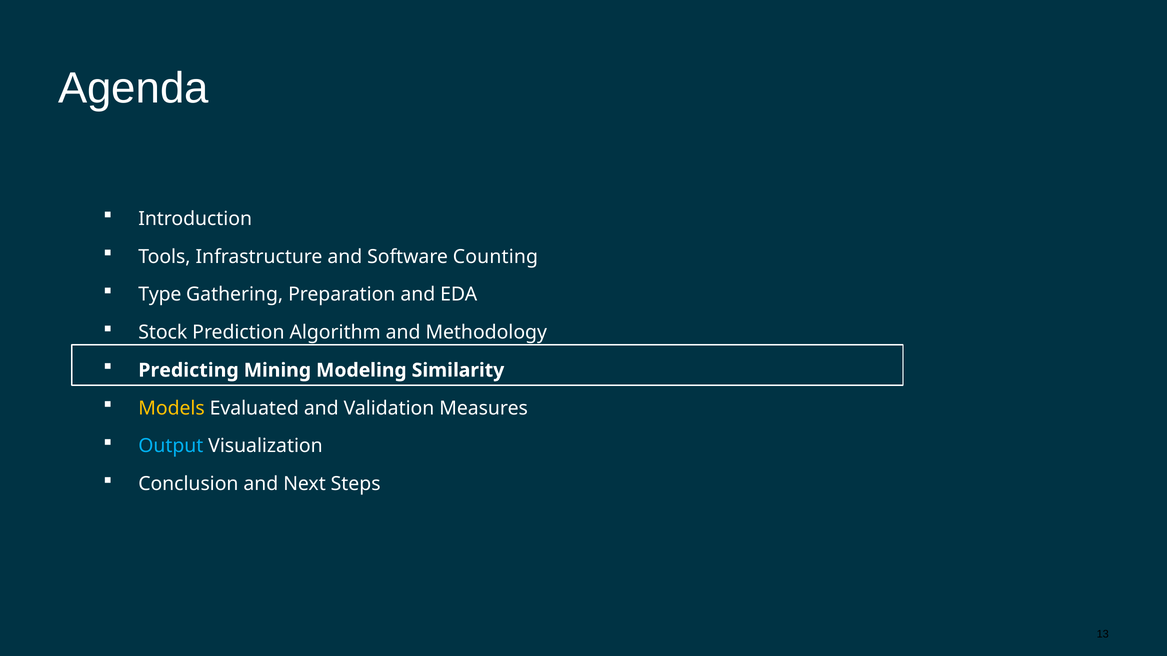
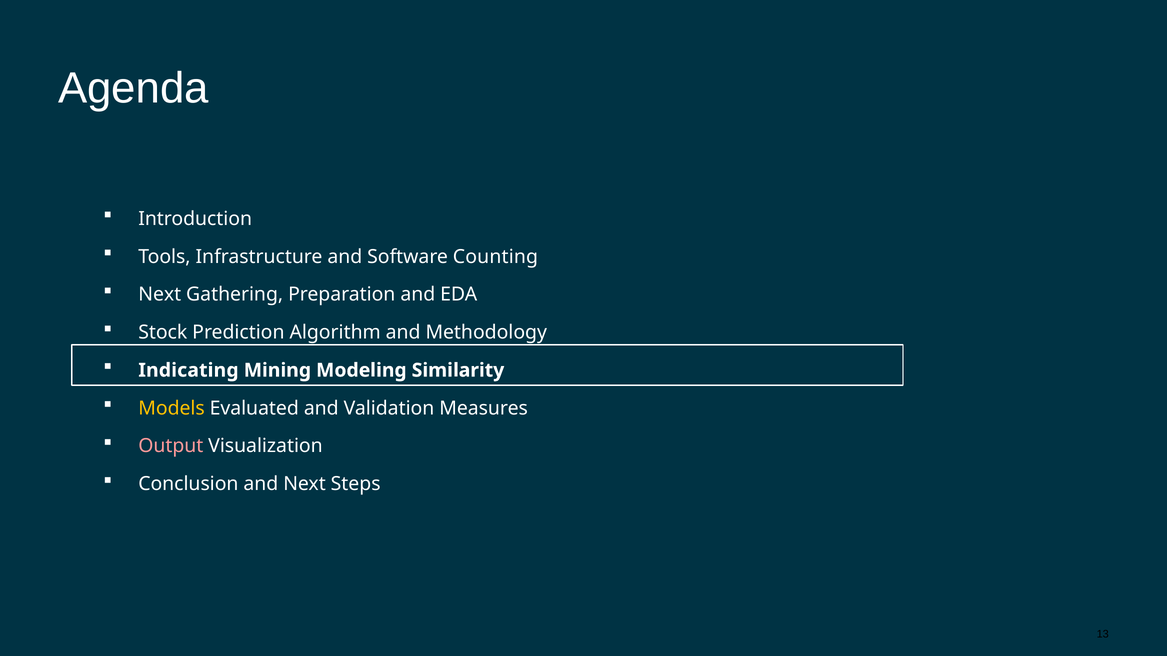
Type: Type -> Next (160, 295)
Predicting: Predicting -> Indicating (188, 371)
Output colour: light blue -> pink (171, 446)
